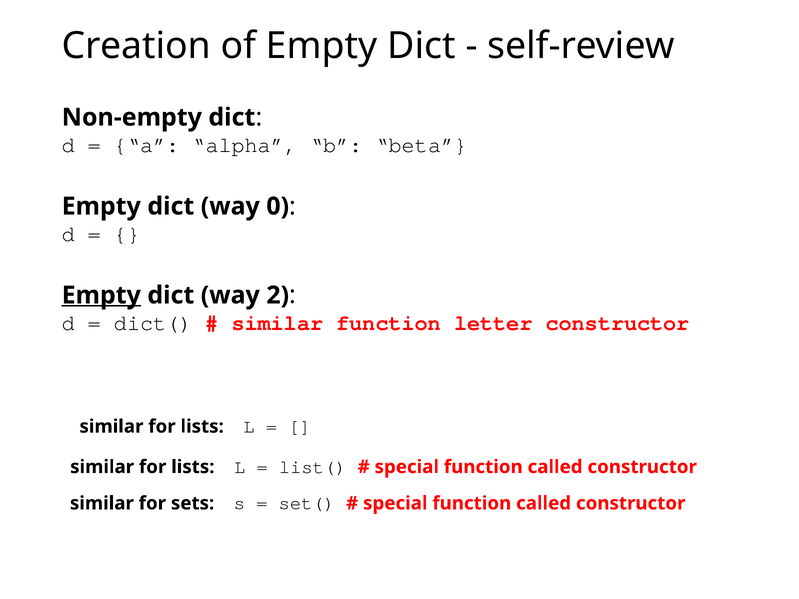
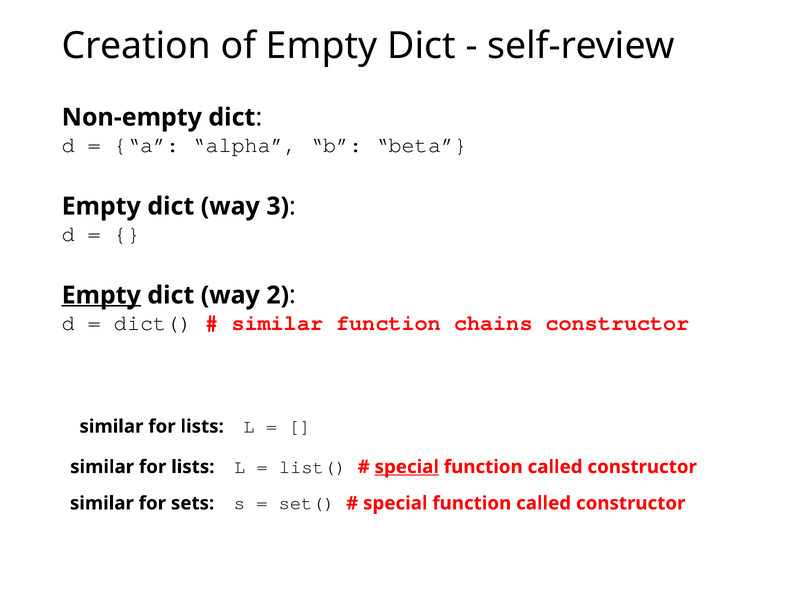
0: 0 -> 3 (278, 206)
letter: letter -> chains (493, 323)
special underline: none -> present (407, 467)
